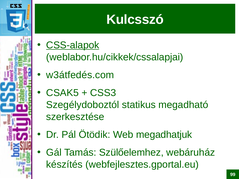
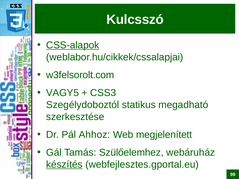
w3átfedés.com: w3átfedés.com -> w3felsorolt.com (80, 75)
CSAK5: CSAK5 -> VAGY5 (63, 93)
Ötödik: Ötödik -> Ahhoz (94, 135)
megadhatjuk: megadhatjuk -> megjelenített (164, 135)
készítés underline: none -> present (64, 165)
